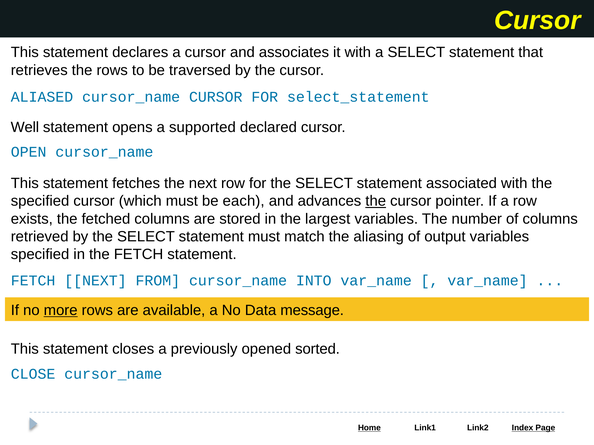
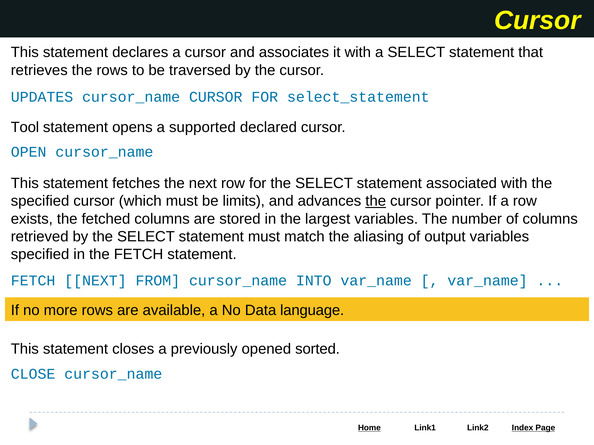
ALIASED: ALIASED -> UPDATES (42, 97)
Well: Well -> Tool (25, 127)
each: each -> limits (244, 201)
more underline: present -> none (61, 311)
message: message -> language (312, 311)
